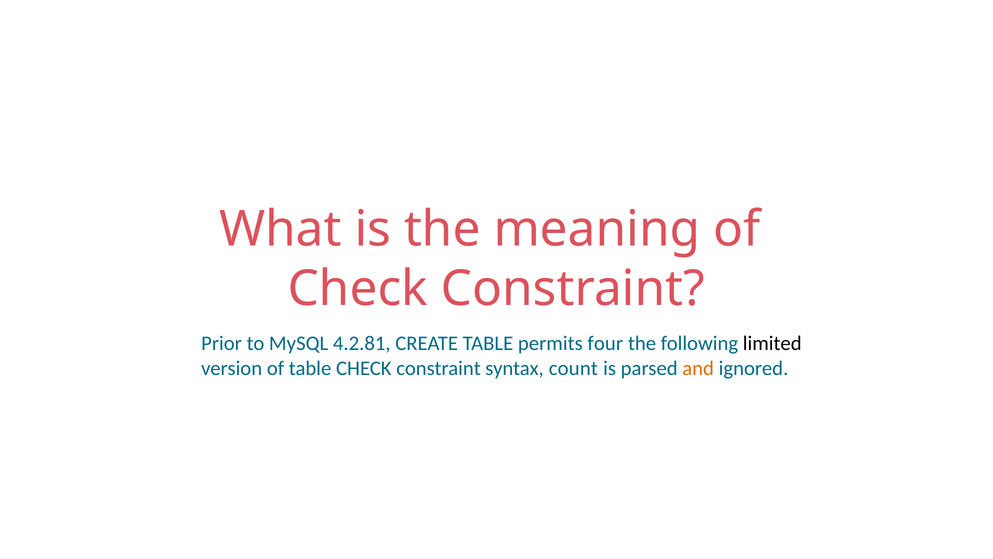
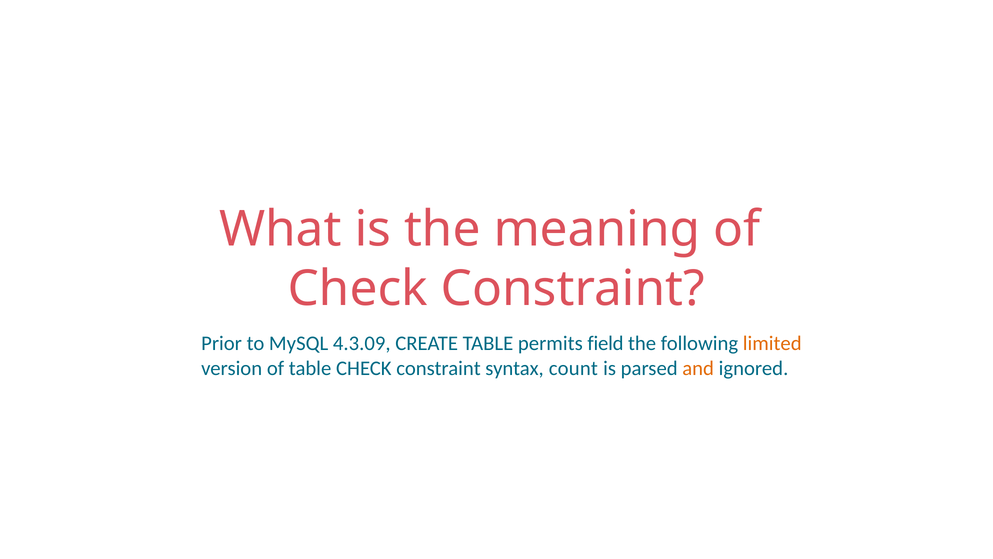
4.2.81: 4.2.81 -> 4.3.09 (362, 343)
four: four -> field (605, 343)
limited colour: black -> orange (772, 343)
